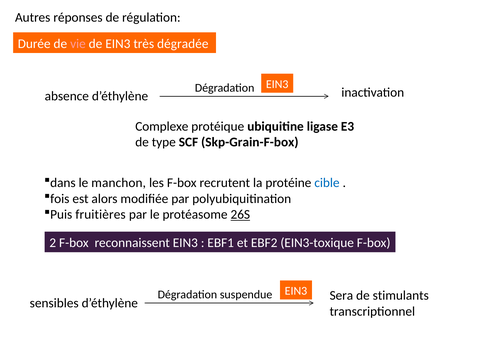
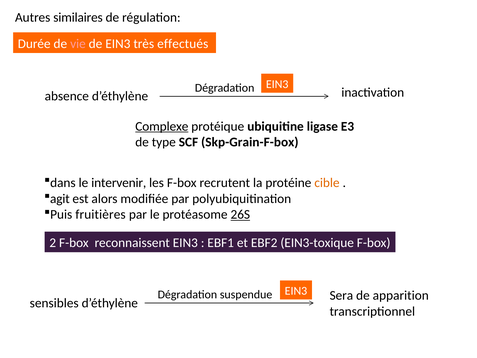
réponses: réponses -> similaires (78, 17)
dégradée: dégradée -> effectués (183, 44)
Complexe underline: none -> present (162, 126)
manchon: manchon -> intervenir (119, 183)
cible colour: blue -> orange (327, 183)
fois: fois -> agit (60, 199)
stimulants: stimulants -> apparition (401, 295)
